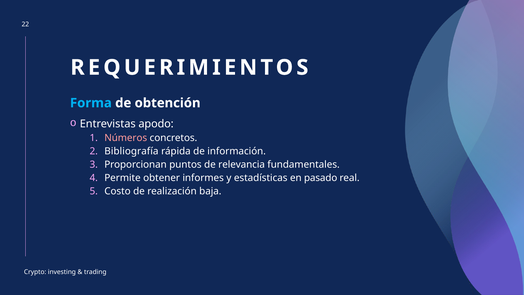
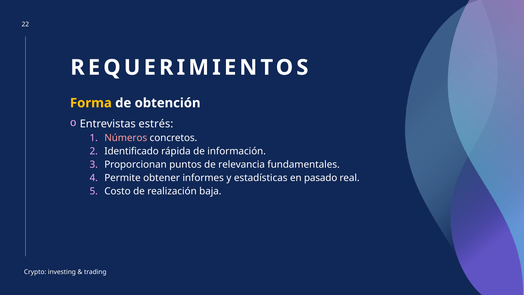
Forma colour: light blue -> yellow (91, 103)
apodo: apodo -> estrés (156, 124)
Bibliografía: Bibliografía -> Identificado (132, 151)
